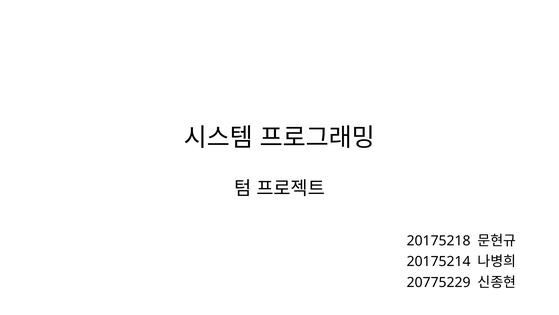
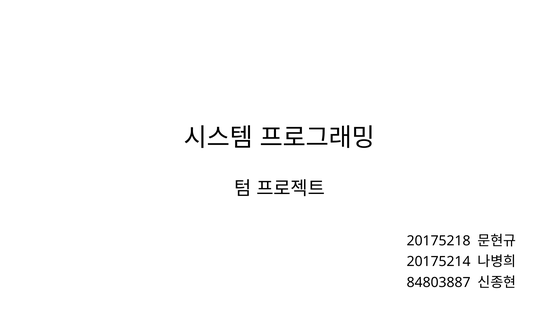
20775229: 20775229 -> 84803887 (439, 282)
